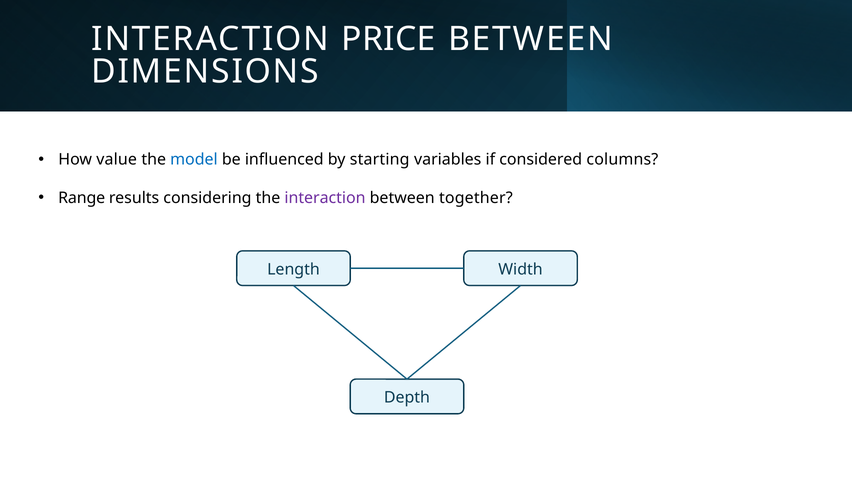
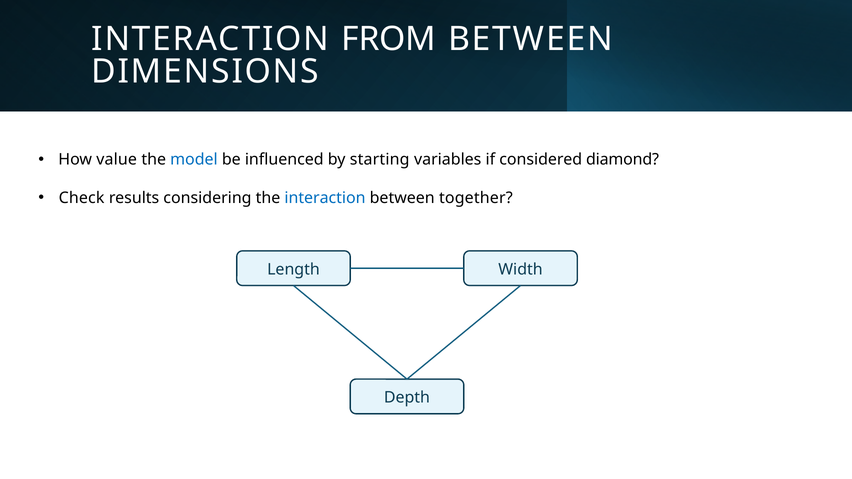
PRICE: PRICE -> FROM (389, 39)
columns: columns -> diamond (623, 160)
Range: Range -> Check (82, 198)
interaction colour: purple -> blue (325, 198)
